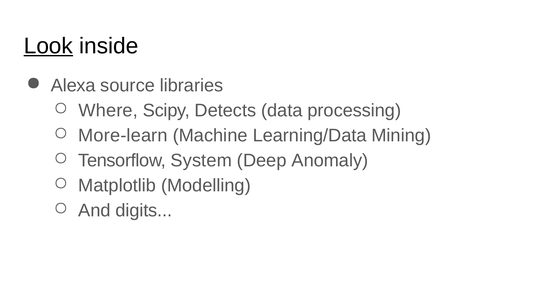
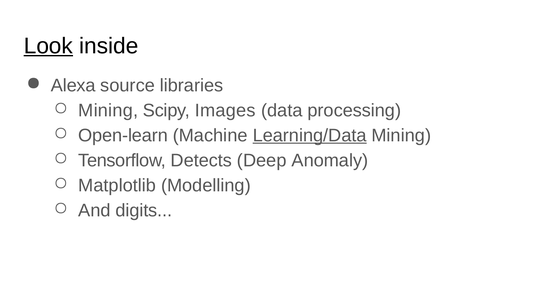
Where: Where -> Mining (108, 110)
Detects: Detects -> Images (225, 110)
More-learn: More-learn -> Open-learn (123, 135)
Learning/Data underline: none -> present (310, 135)
System: System -> Detects (201, 160)
